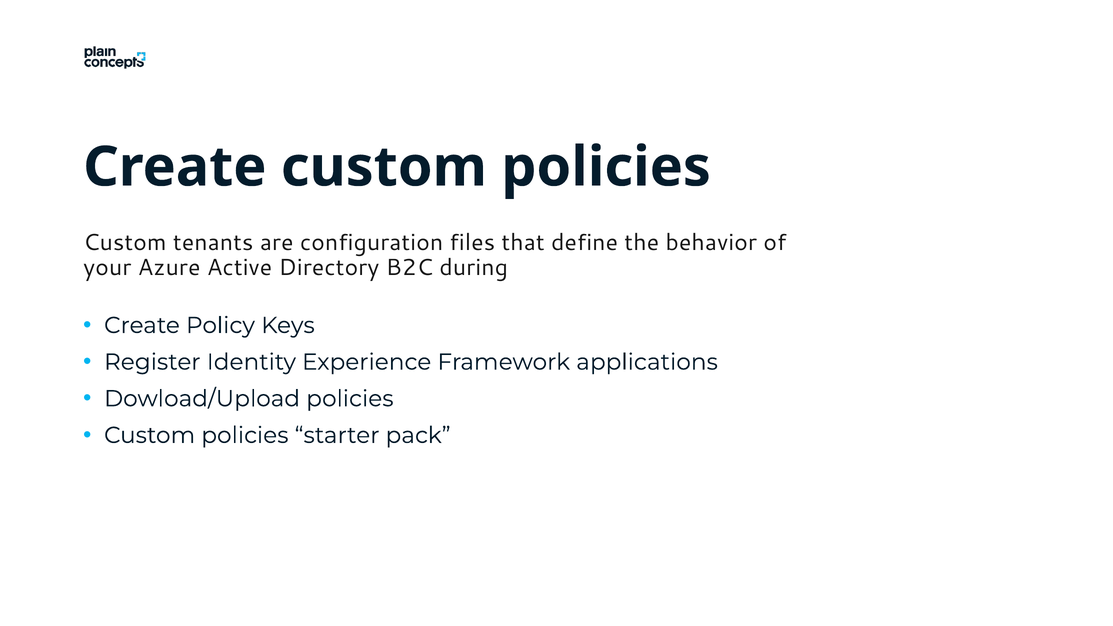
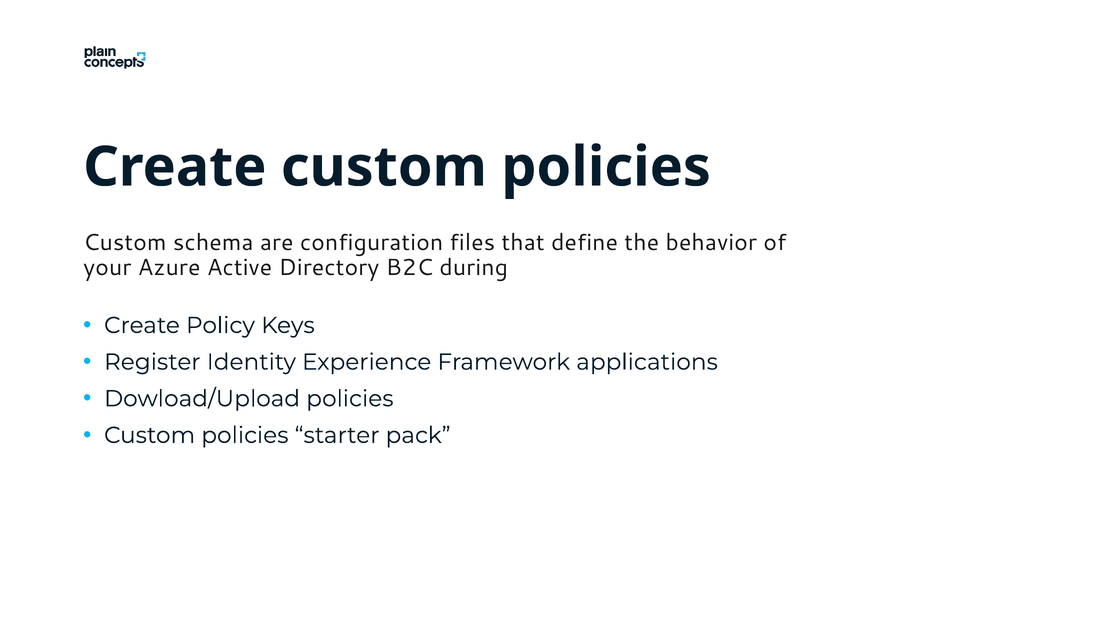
tenants: tenants -> schema (213, 243)
